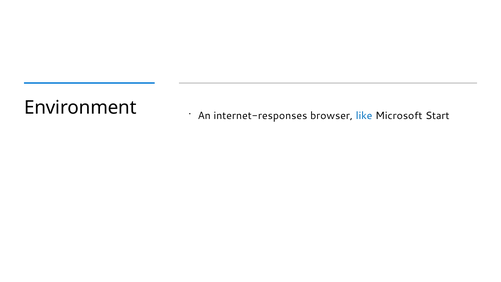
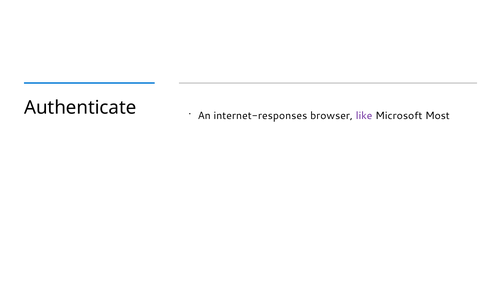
Environment: Environment -> Authenticate (80, 108)
like colour: blue -> purple (364, 116)
Start: Start -> Most (437, 116)
